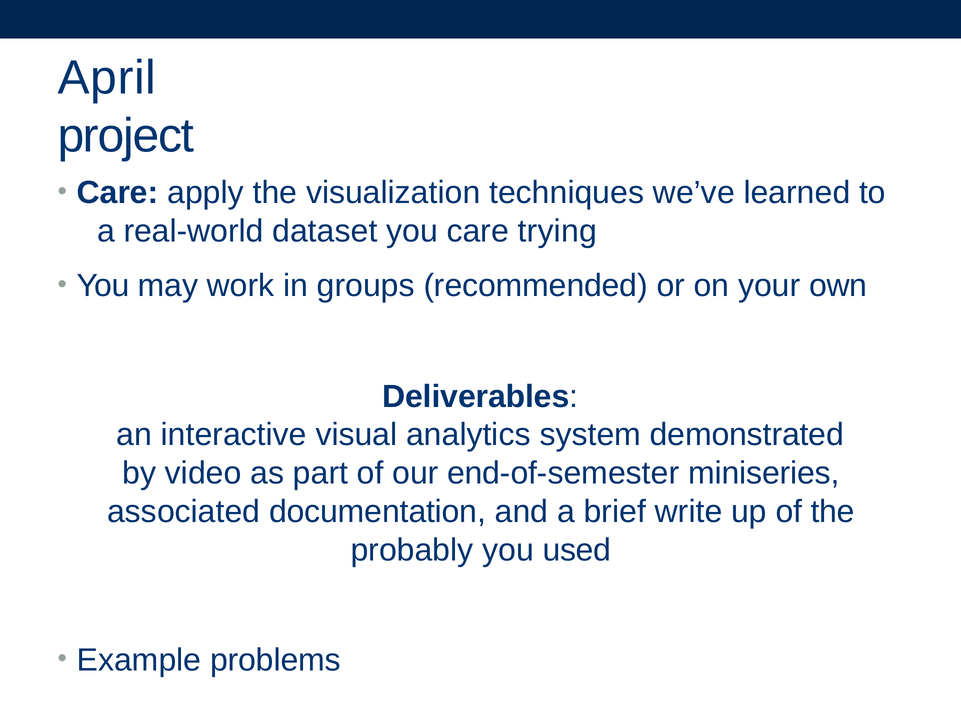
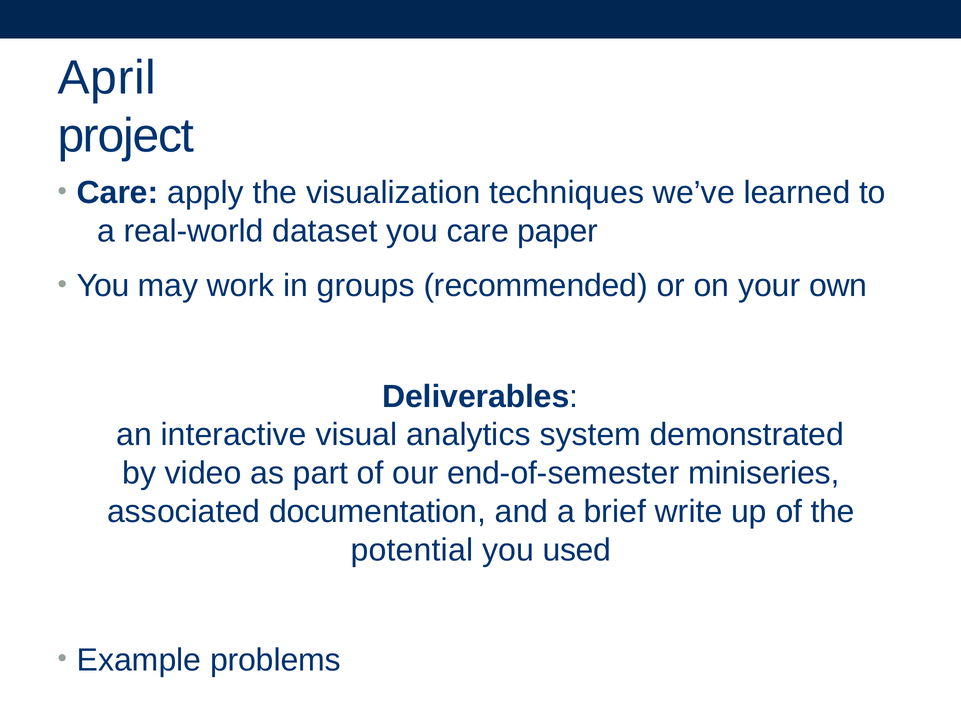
trying: trying -> paper (558, 231)
probably: probably -> potential (412, 550)
